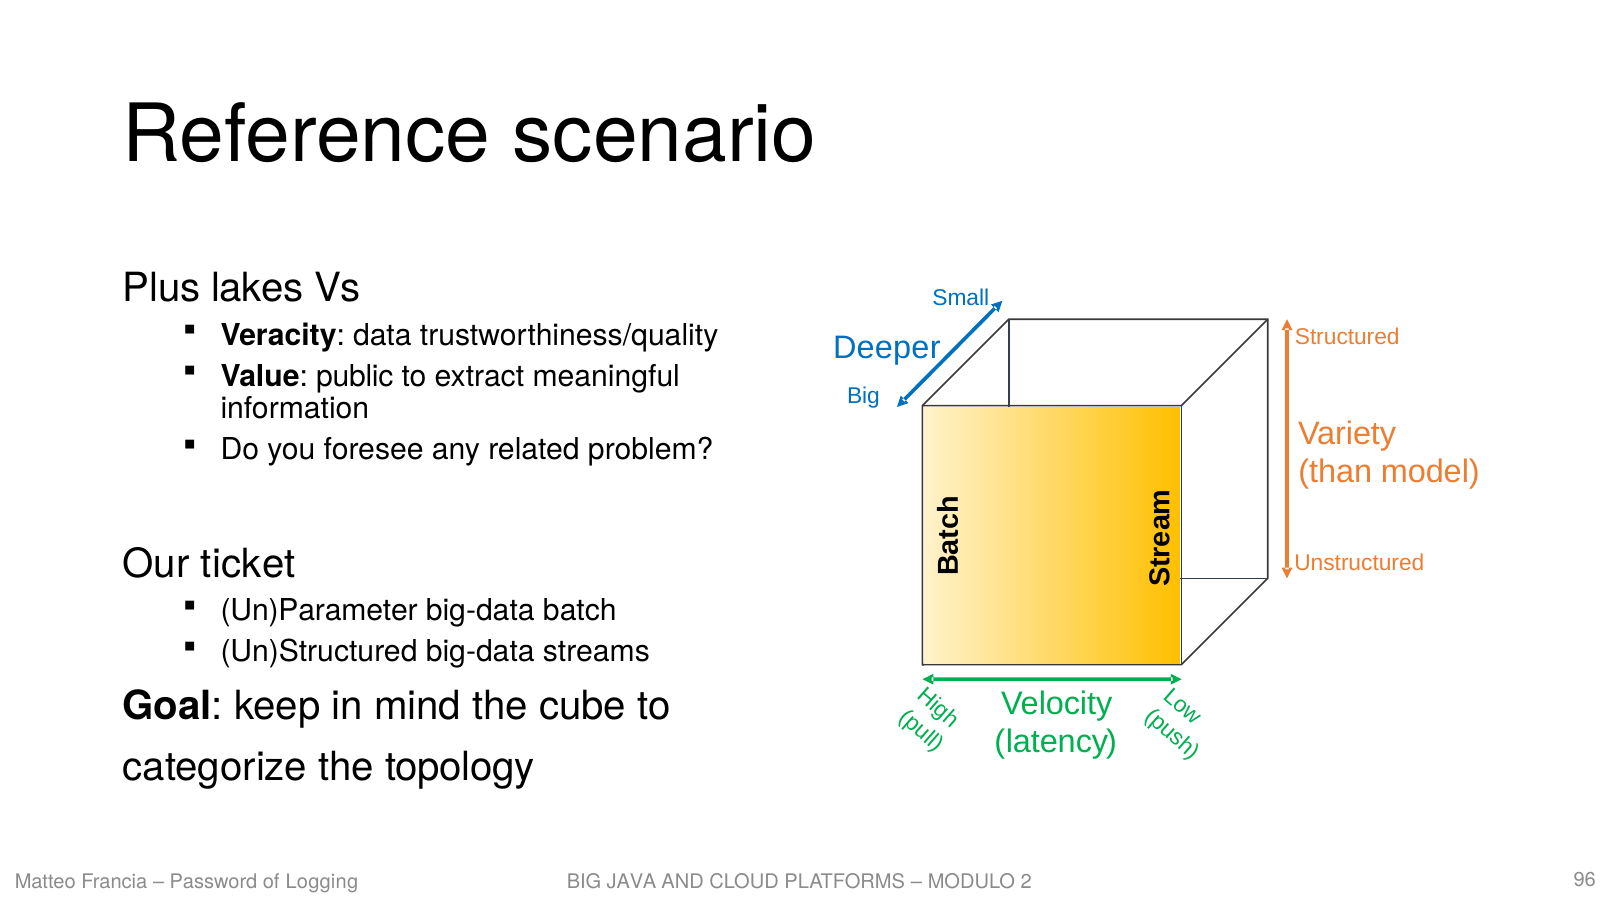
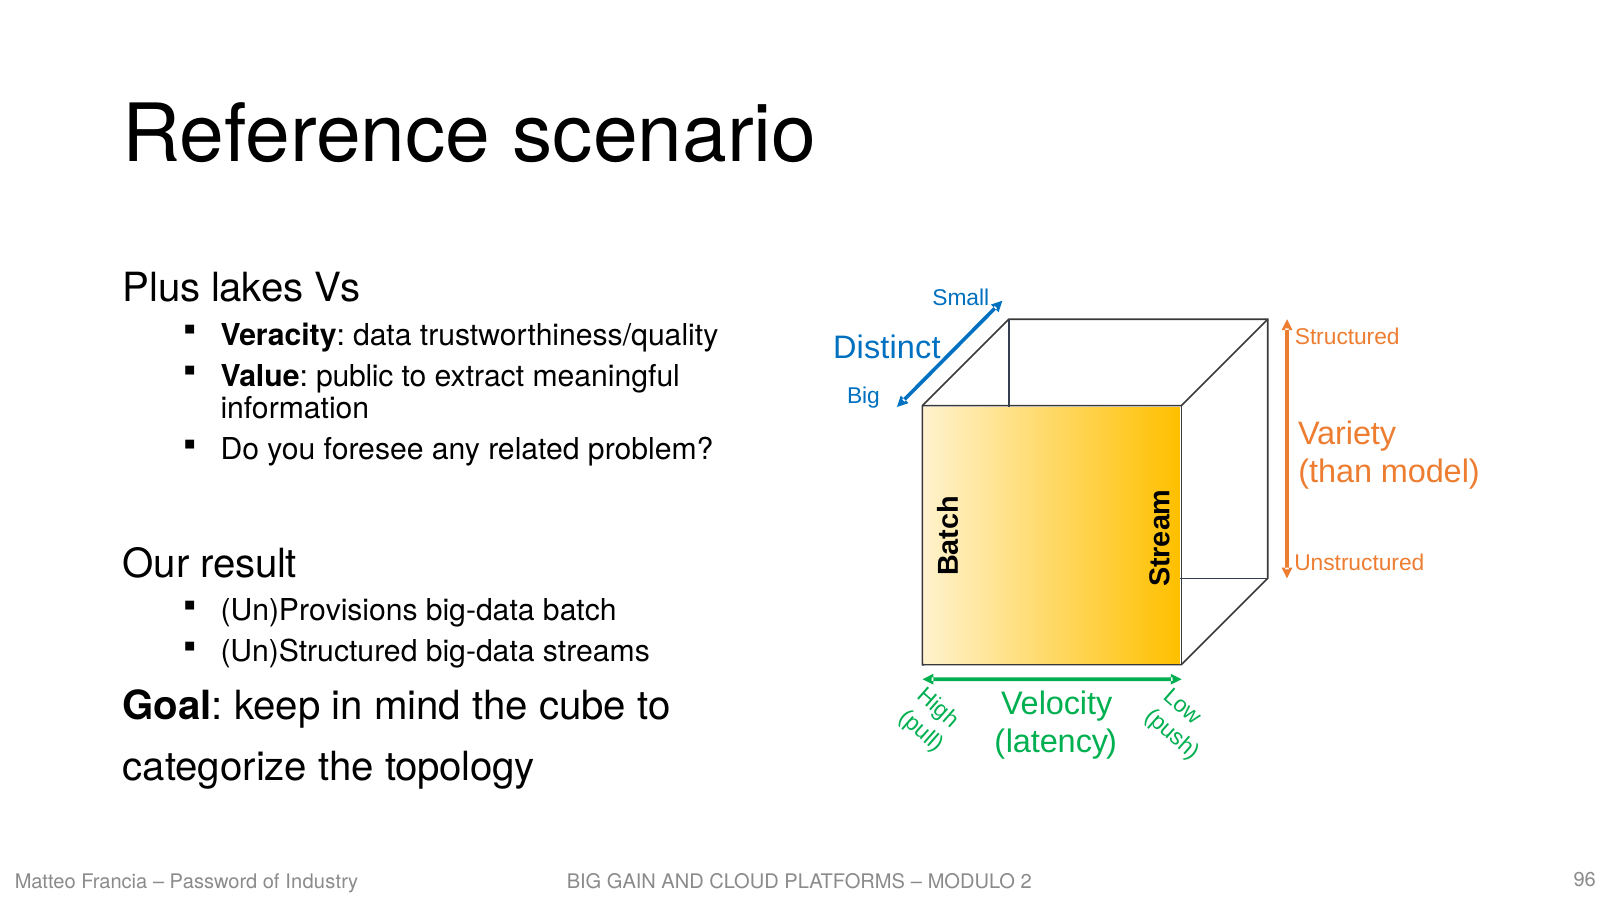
Deeper: Deeper -> Distinct (887, 347)
ticket: ticket -> result (249, 564)
Un)Parameter: Un)Parameter -> Un)Provisions (319, 611)
Logging: Logging -> Industry (322, 882)
JAVA: JAVA -> GAIN (631, 882)
